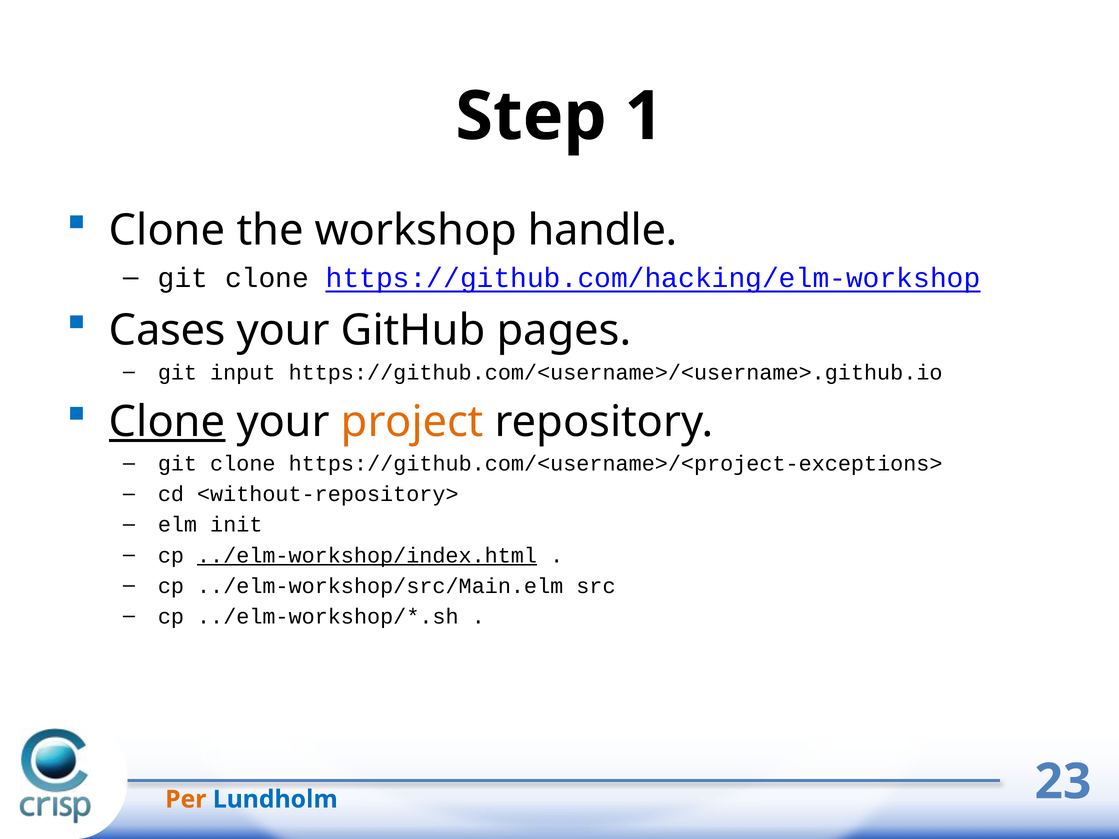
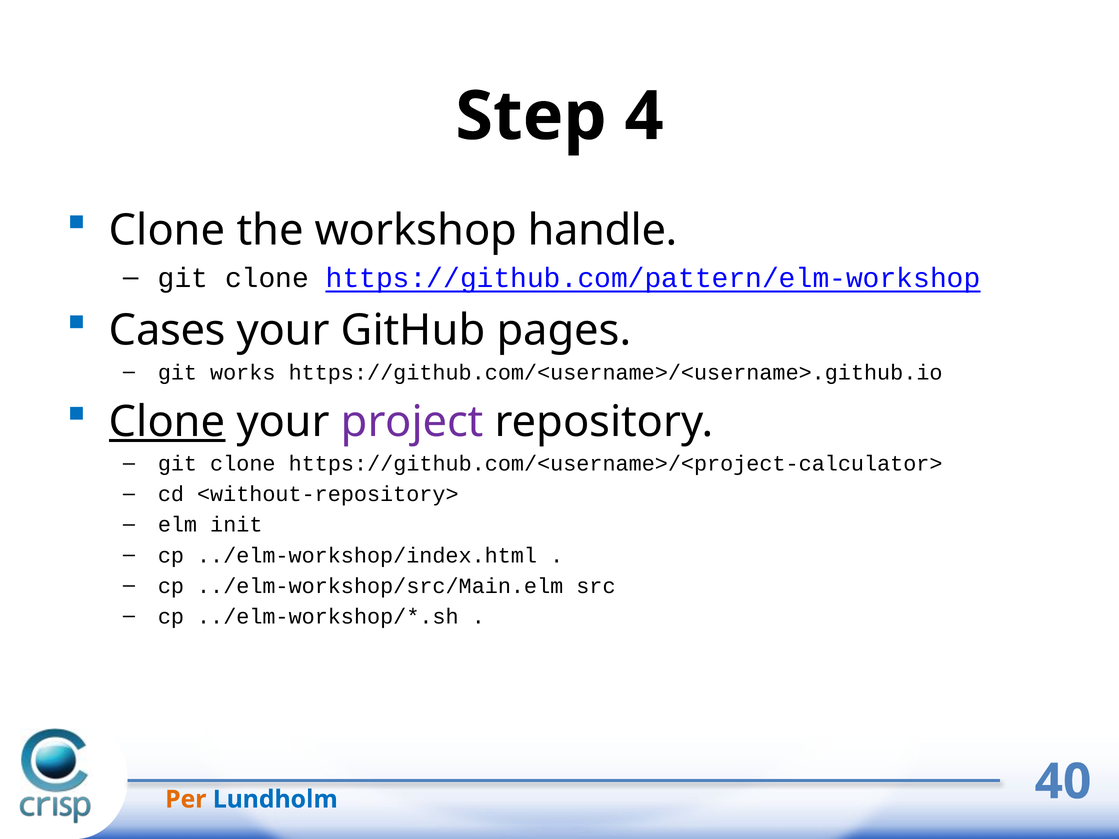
1: 1 -> 4 (644, 117)
https://github.com/hacking/elm-workshop: https://github.com/hacking/elm-workshop -> https://github.com/pattern/elm-workshop (653, 278)
input: input -> works (243, 373)
project colour: orange -> purple (412, 422)
https://github.com/<username>/<project-exceptions>: https://github.com/<username>/<project-exceptions> -> https://github.com/<username>/<project-calculator> (616, 464)
../elm-workshop/index.html underline: present -> none (367, 555)
23: 23 -> 40 (1063, 782)
